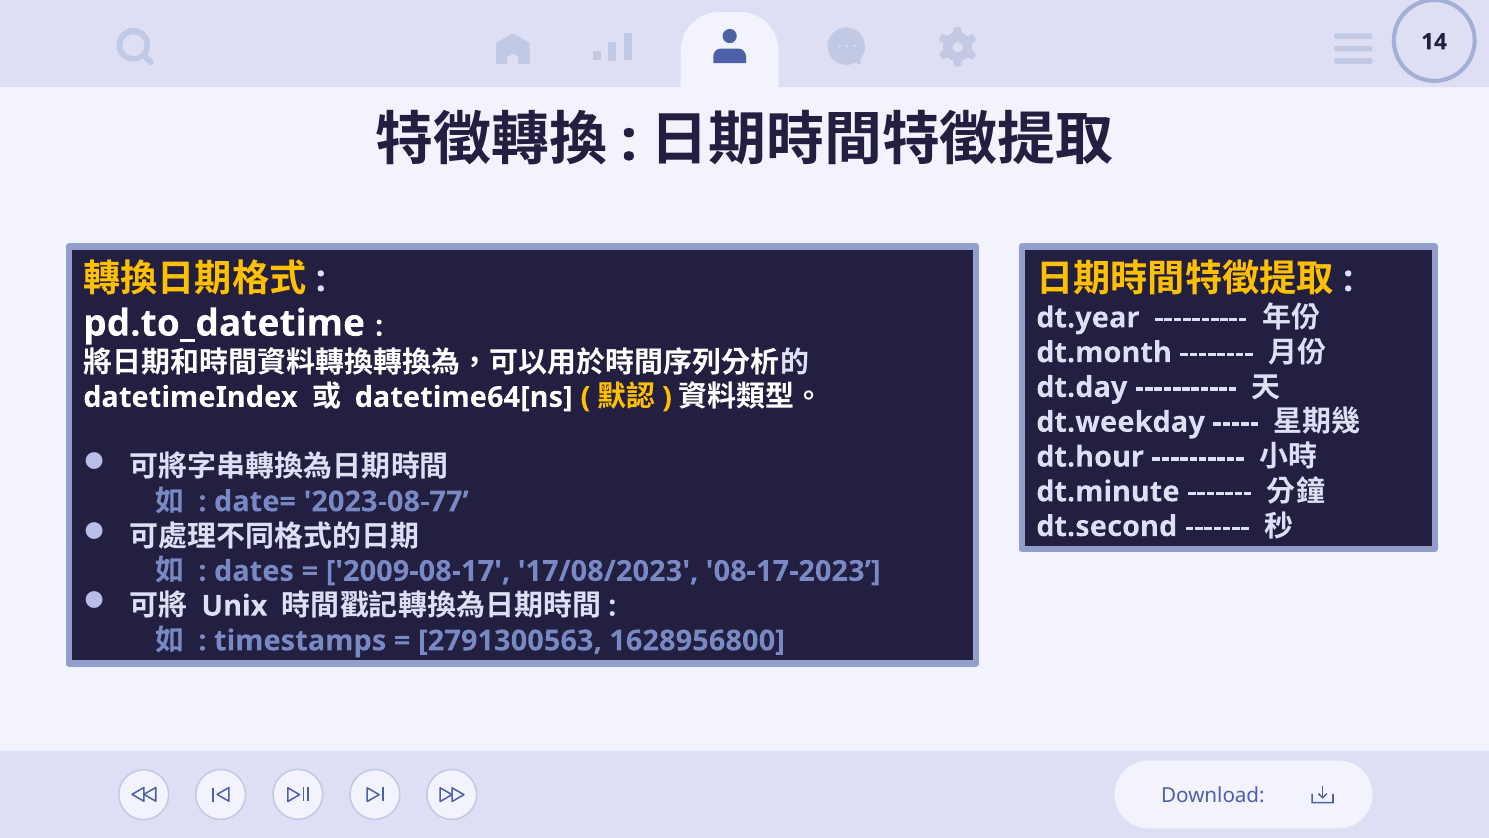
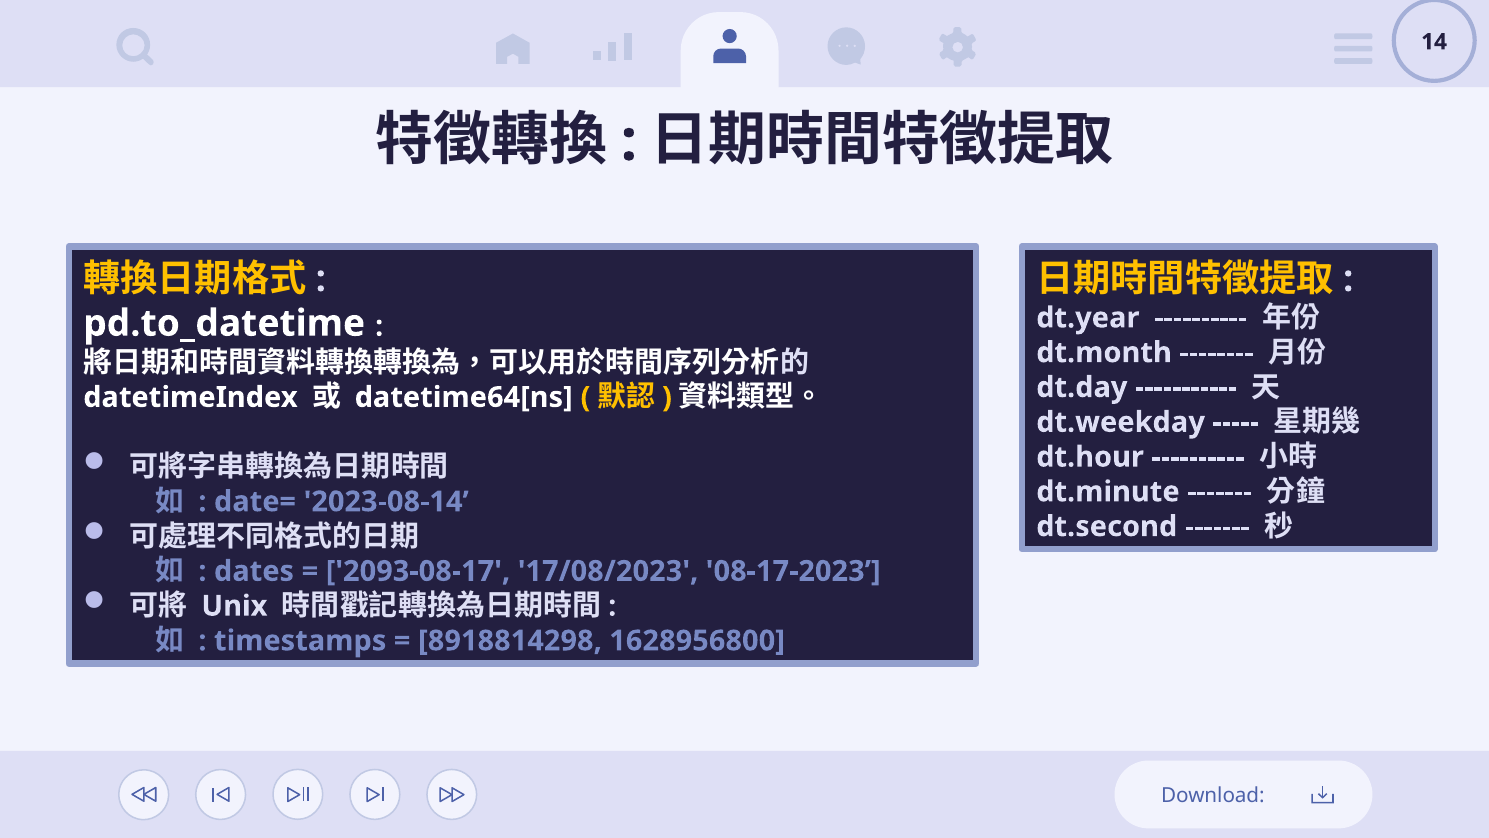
2023-08-77: 2023-08-77 -> 2023-08-14 (386, 501)
2009-08-17: 2009-08-17 -> 2093-08-17 (418, 571)
2791300563: 2791300563 -> 8918814298 (510, 641)
